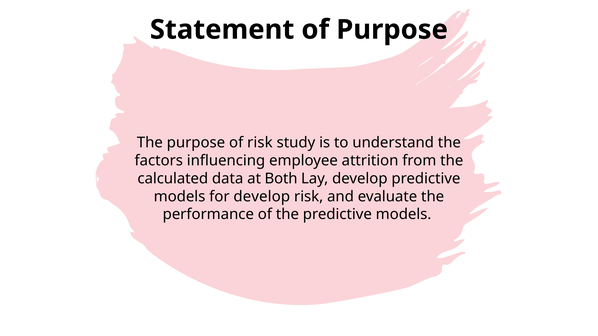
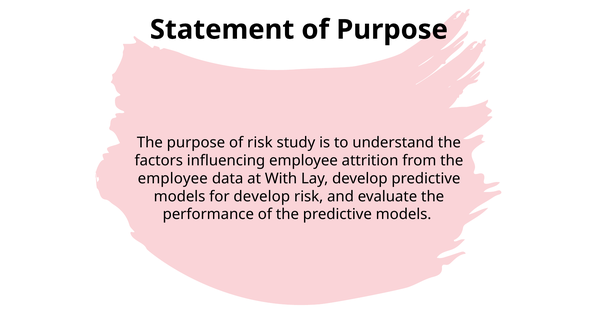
calculated: calculated -> employee (173, 179)
Both: Both -> With (281, 179)
